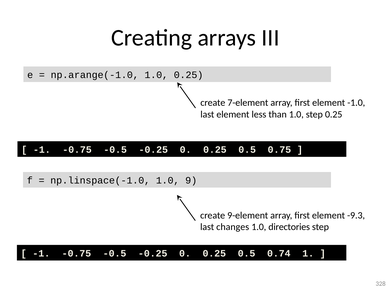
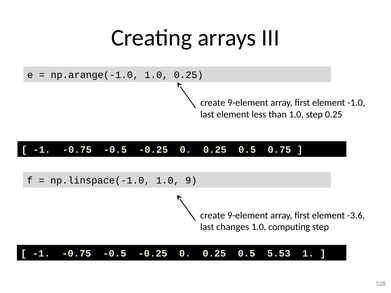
7-element: 7-element -> 9-element (248, 103)
-9.3: -9.3 -> -3.6 (356, 215)
directories: directories -> computing (289, 227)
0.74: 0.74 -> 5.53 (279, 254)
